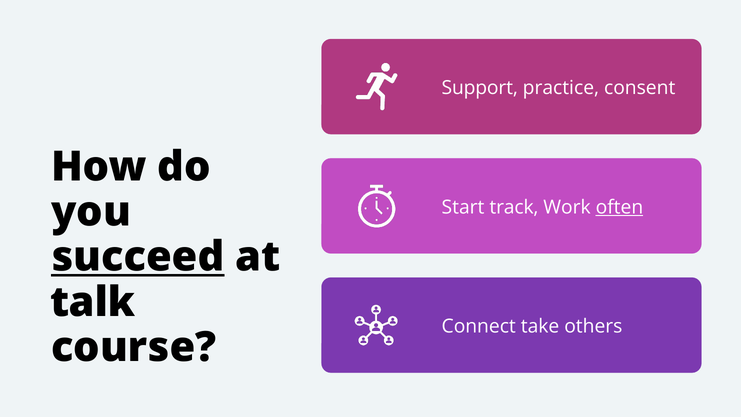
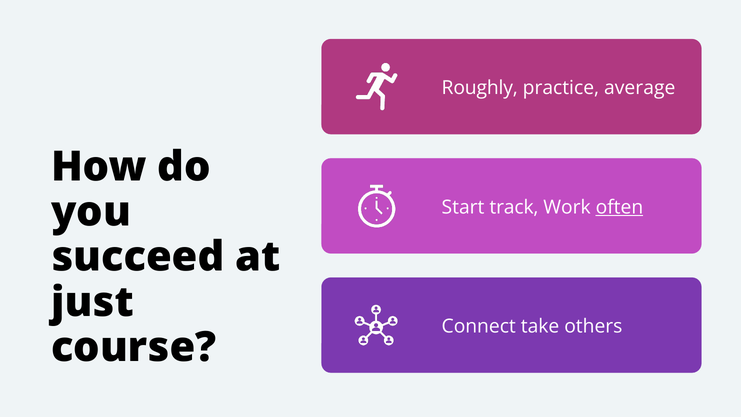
Support: Support -> Roughly (480, 88)
consent: consent -> average (640, 88)
succeed underline: present -> none (138, 257)
talk: talk -> just (92, 302)
